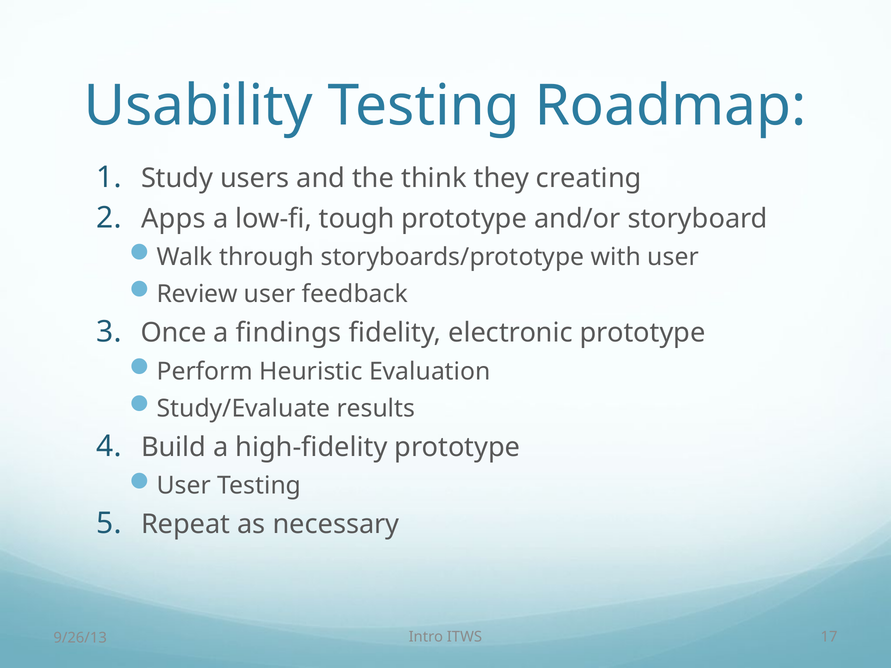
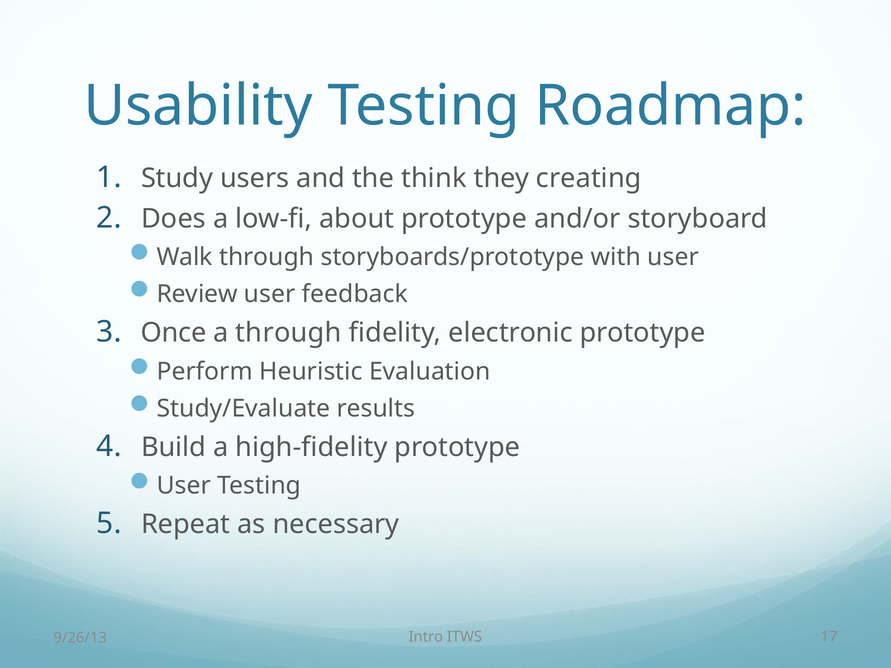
Apps: Apps -> Does (174, 219)
tough: tough -> about (357, 219)
a findings: findings -> through (289, 333)
